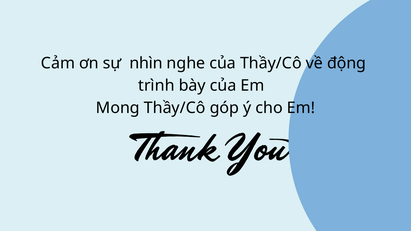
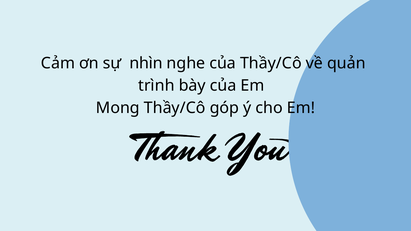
động: động -> quản (346, 63)
